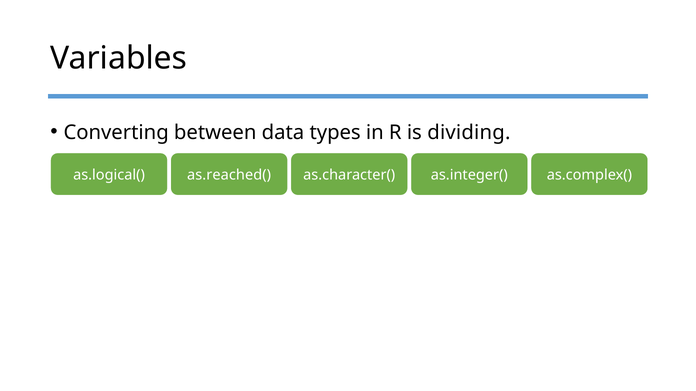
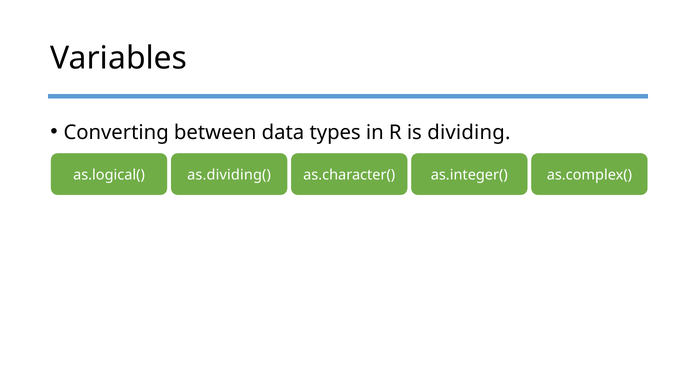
as.reached(: as.reached( -> as.dividing( (229, 175)
